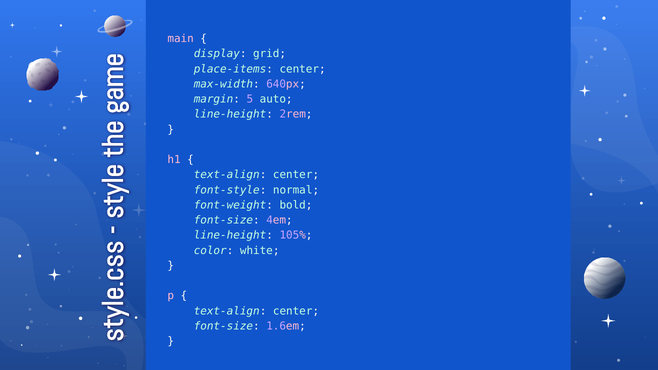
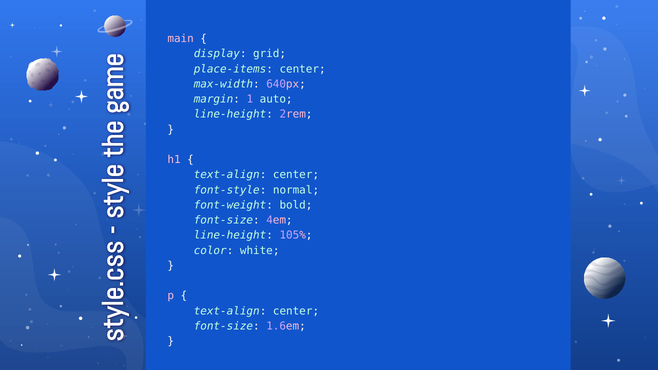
5: 5 -> 1 (250, 99)
